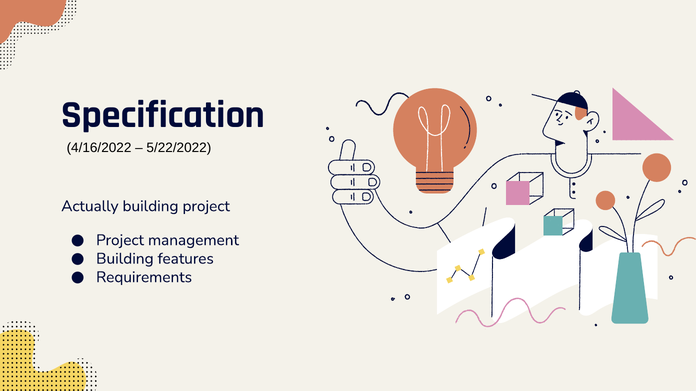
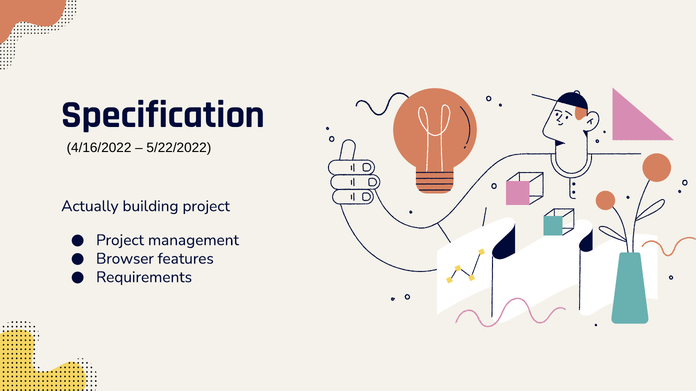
Building: Building -> Browser (125, 259)
